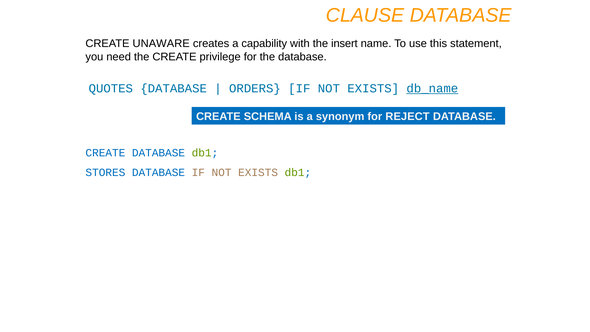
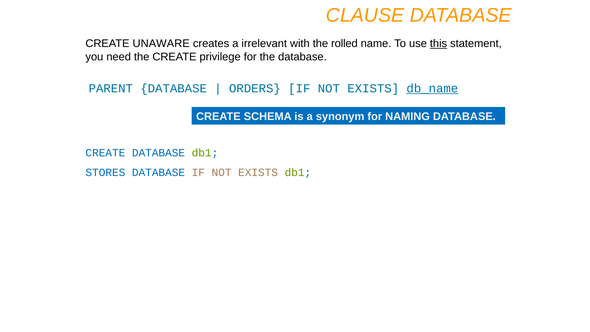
capability: capability -> irrelevant (264, 44)
insert: insert -> rolled (344, 44)
this underline: none -> present (438, 44)
QUOTES: QUOTES -> PARENT (111, 88)
REJECT: REJECT -> NAMING (408, 117)
